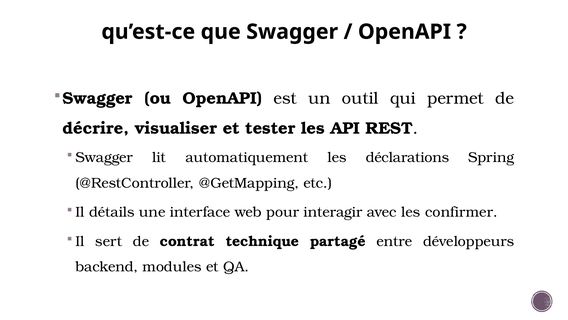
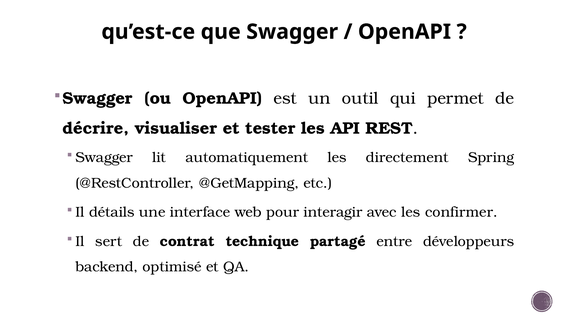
déclarations: déclarations -> directement (407, 157)
modules: modules -> optimisé (172, 267)
